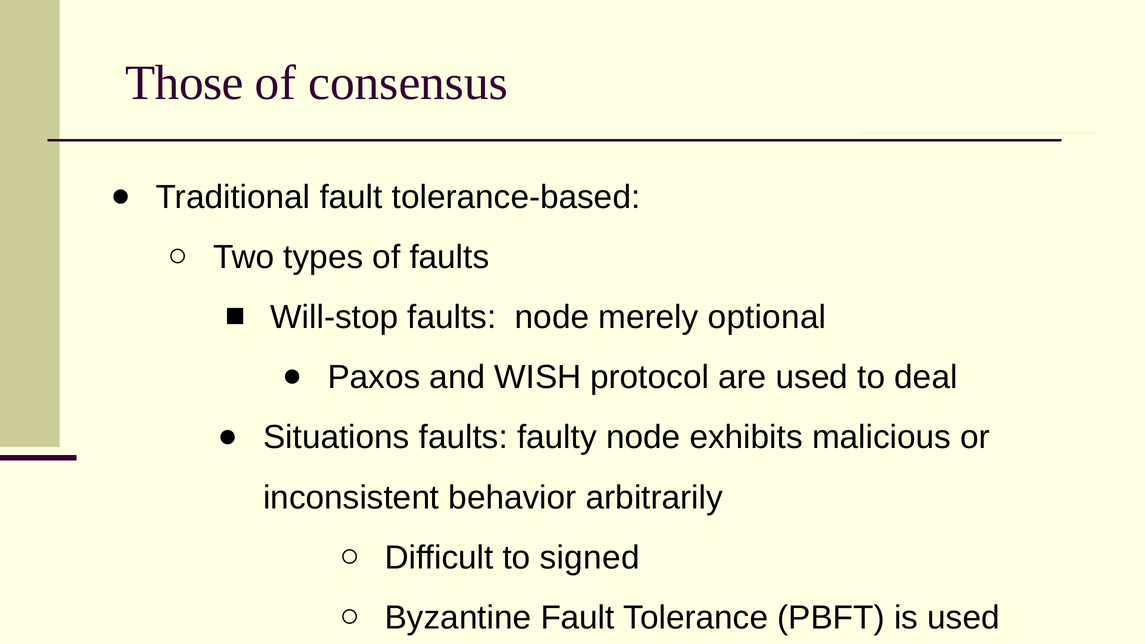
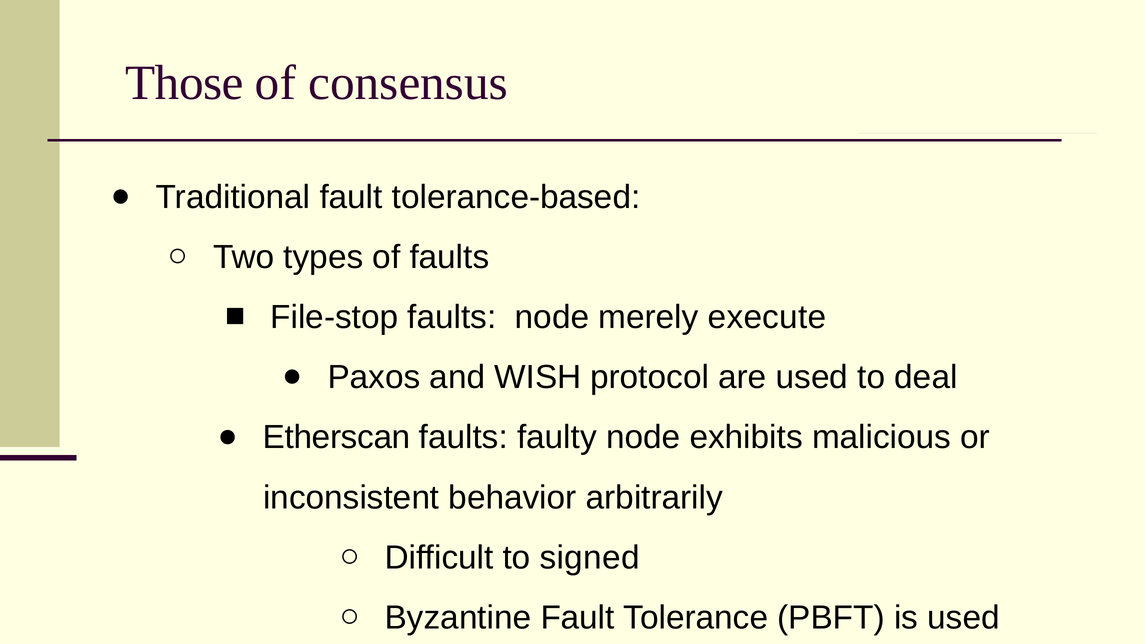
Will-stop: Will-stop -> File-stop (334, 317)
optional: optional -> execute (767, 317)
Situations: Situations -> Etherscan (337, 437)
